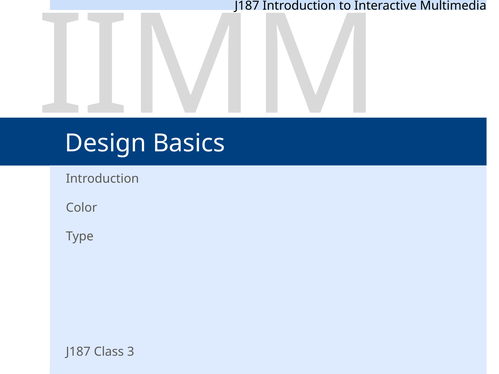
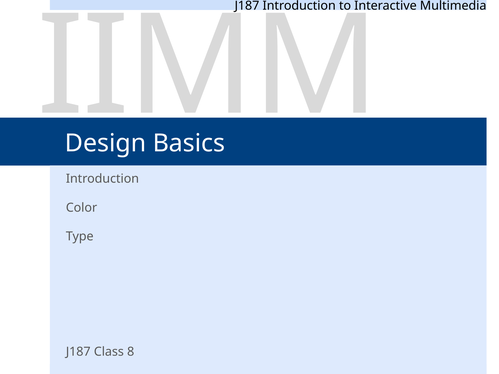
3: 3 -> 8 (131, 352)
